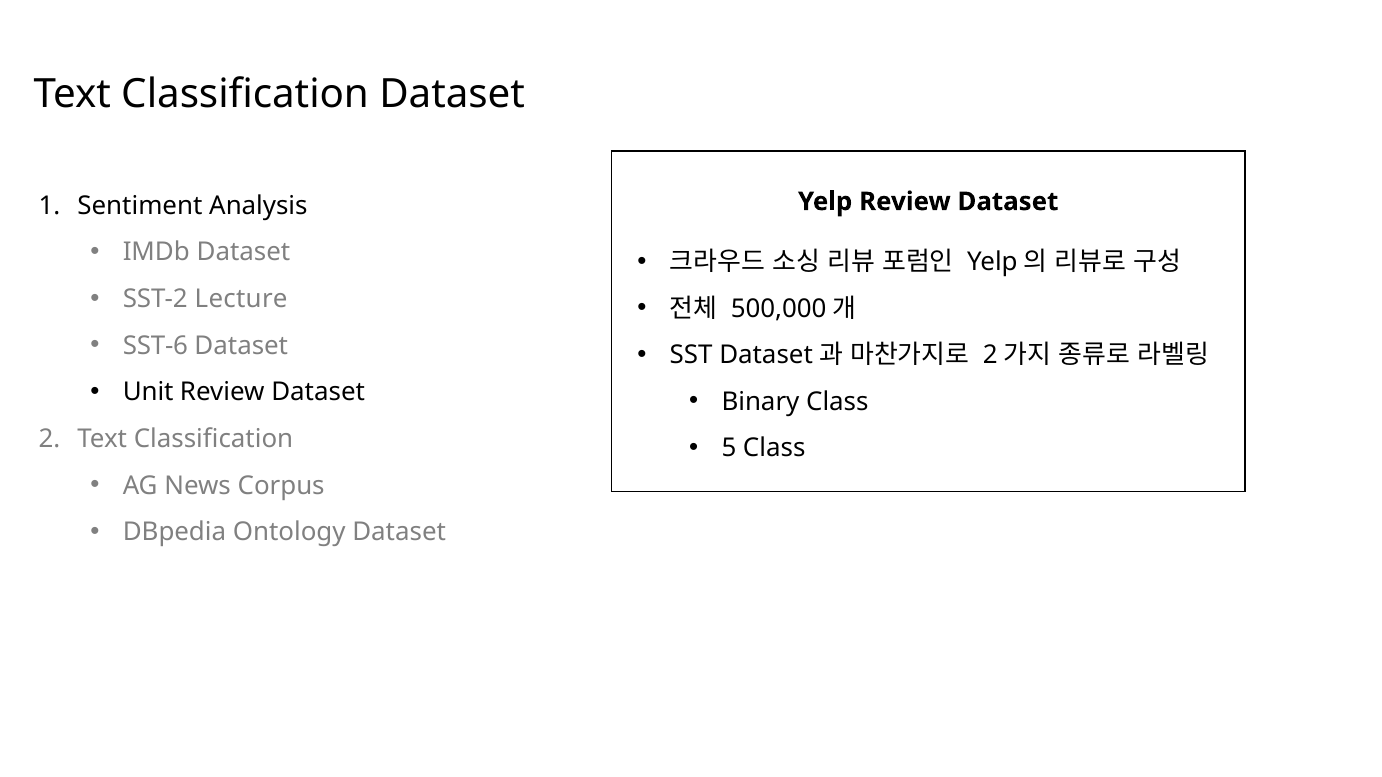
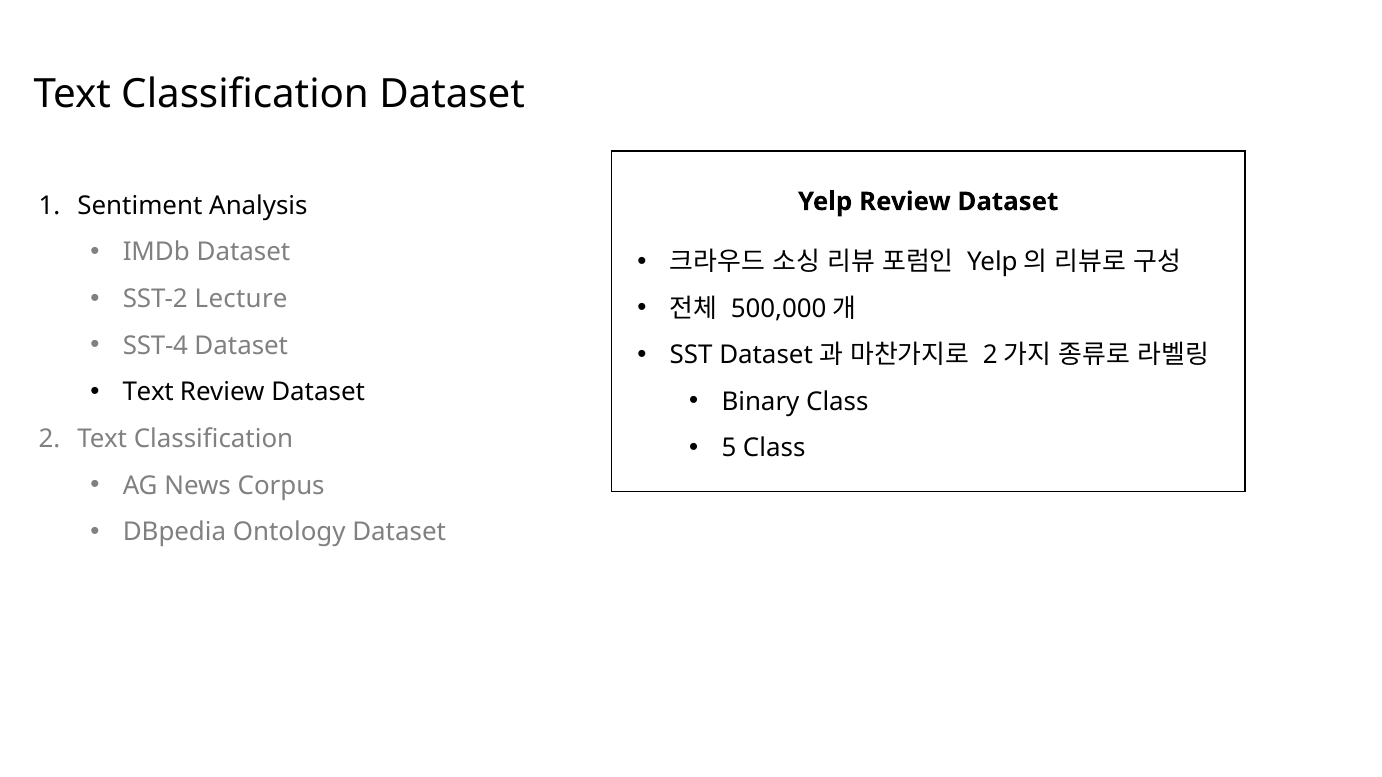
SST-6: SST-6 -> SST-4 (155, 346)
Unit: Unit -> Text (148, 392)
